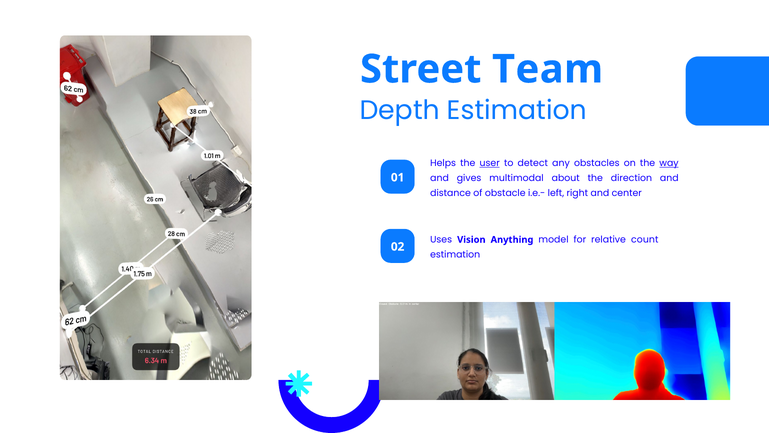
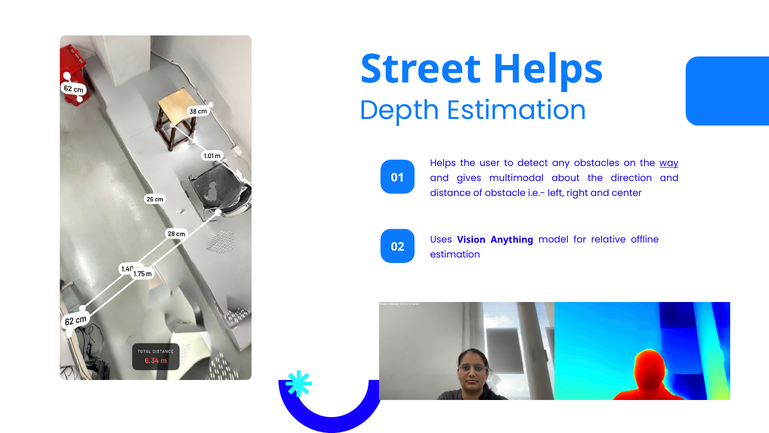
Street Team: Team -> Helps (548, 69)
user underline: present -> none (490, 163)
count: count -> offline (645, 239)
